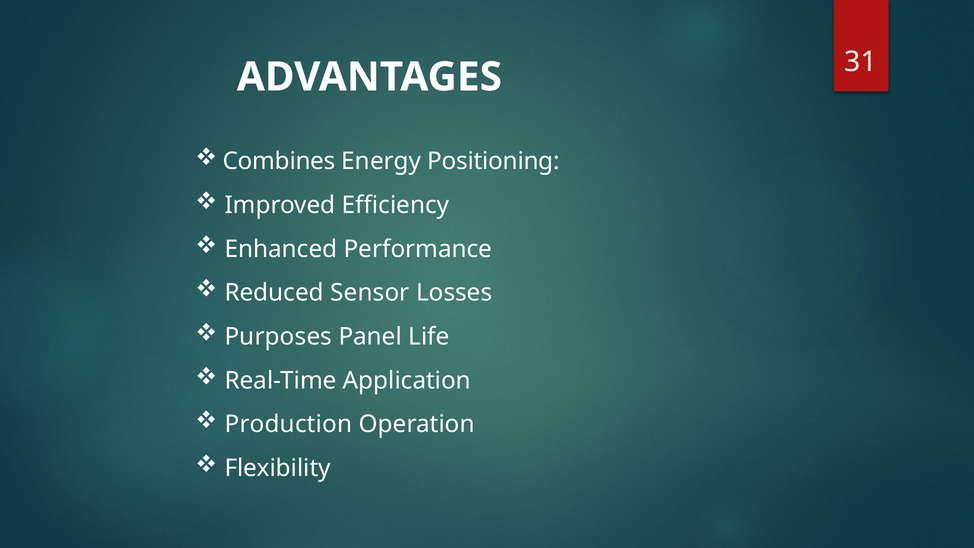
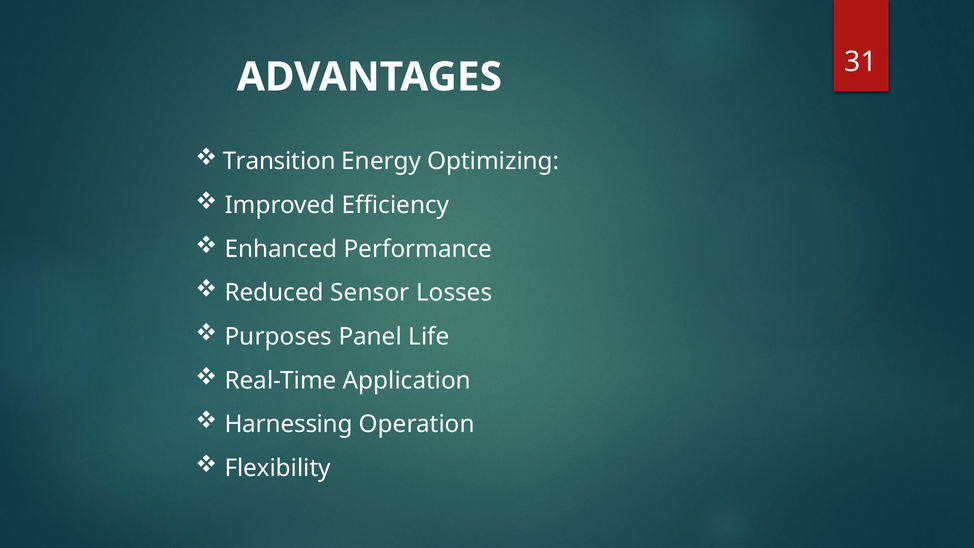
Combines: Combines -> Transition (279, 161)
Positioning: Positioning -> Optimizing (493, 161)
Production: Production -> Harnessing (289, 424)
